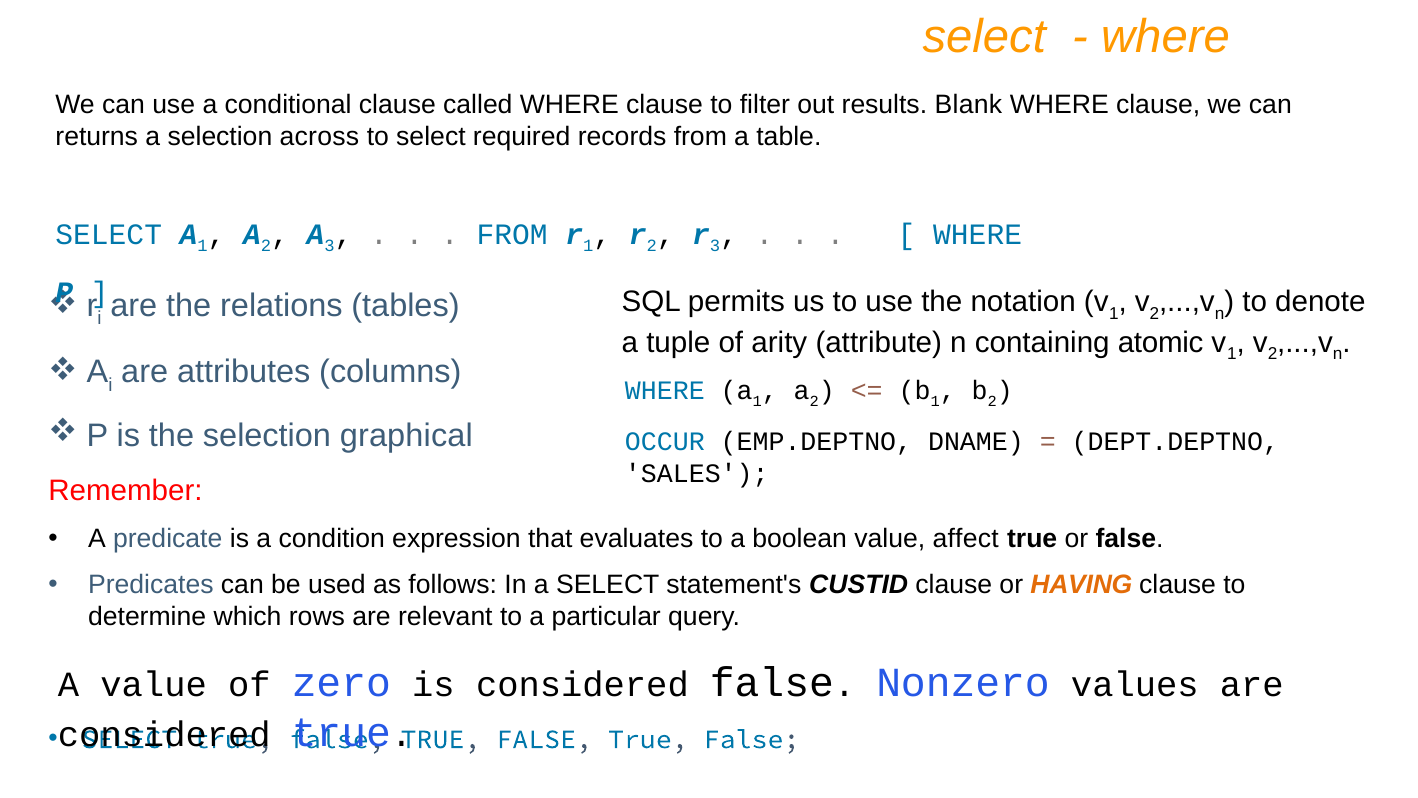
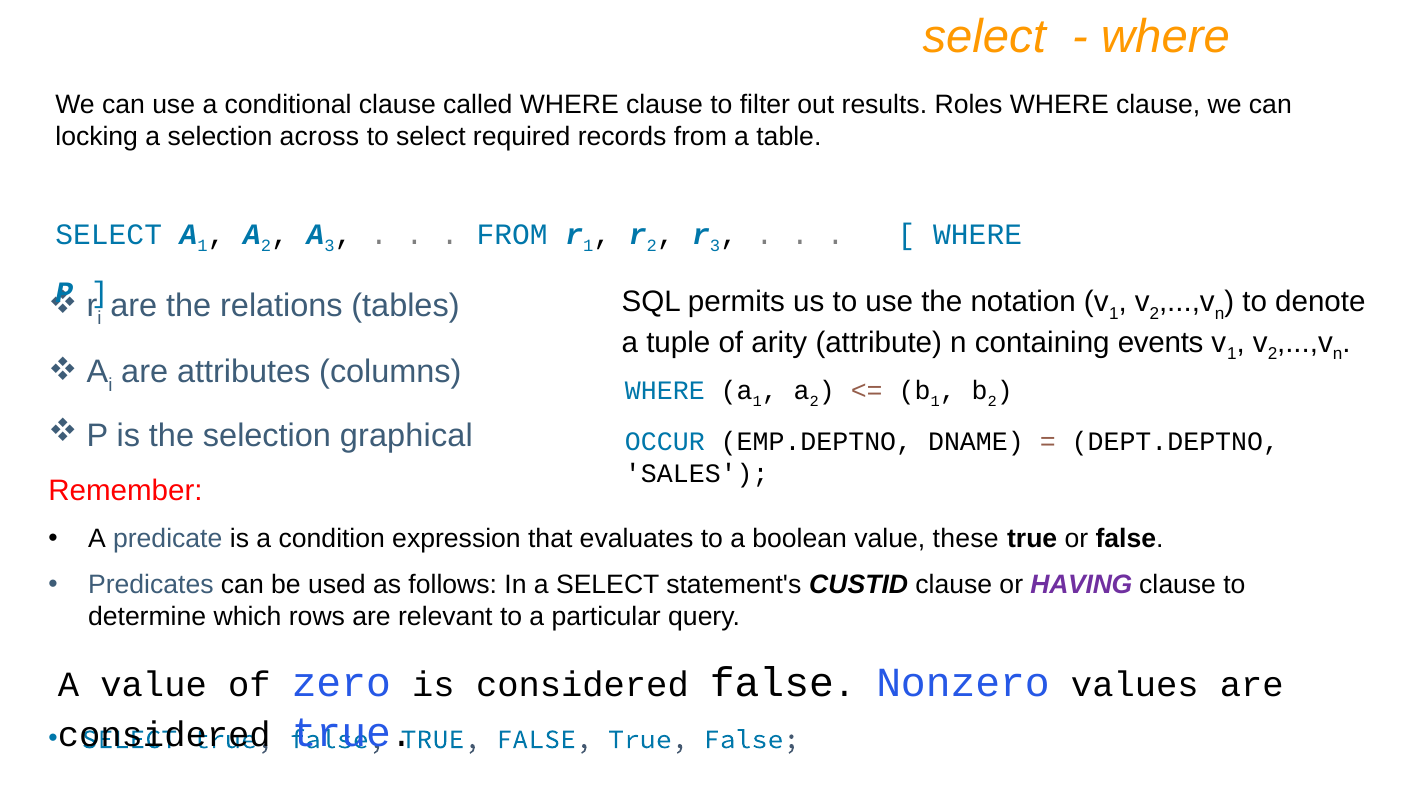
Blank: Blank -> Roles (969, 105)
returns: returns -> locking (97, 137)
atomic: atomic -> events (1161, 342)
affect: affect -> these (966, 538)
HAVING colour: orange -> purple (1081, 585)
